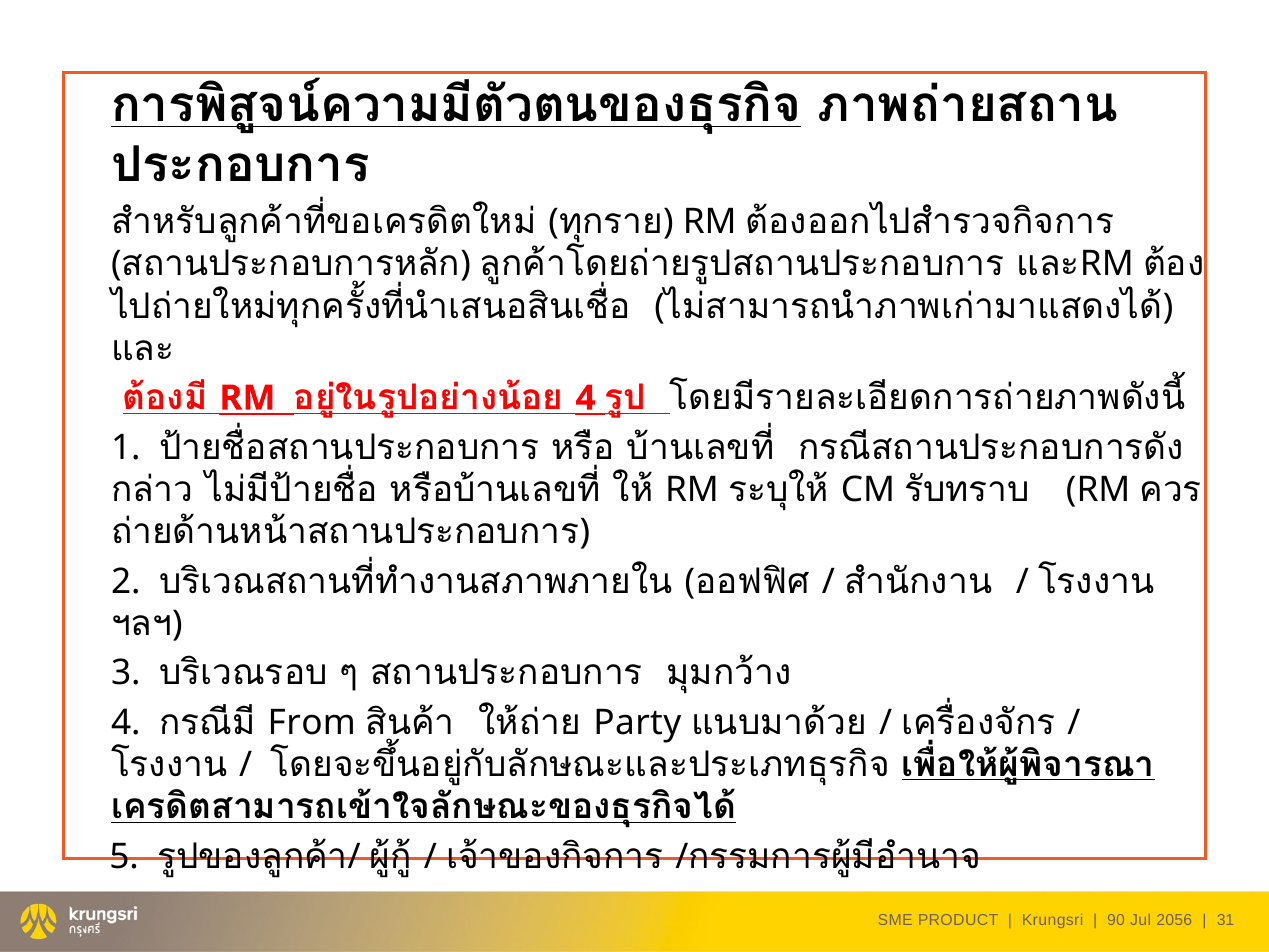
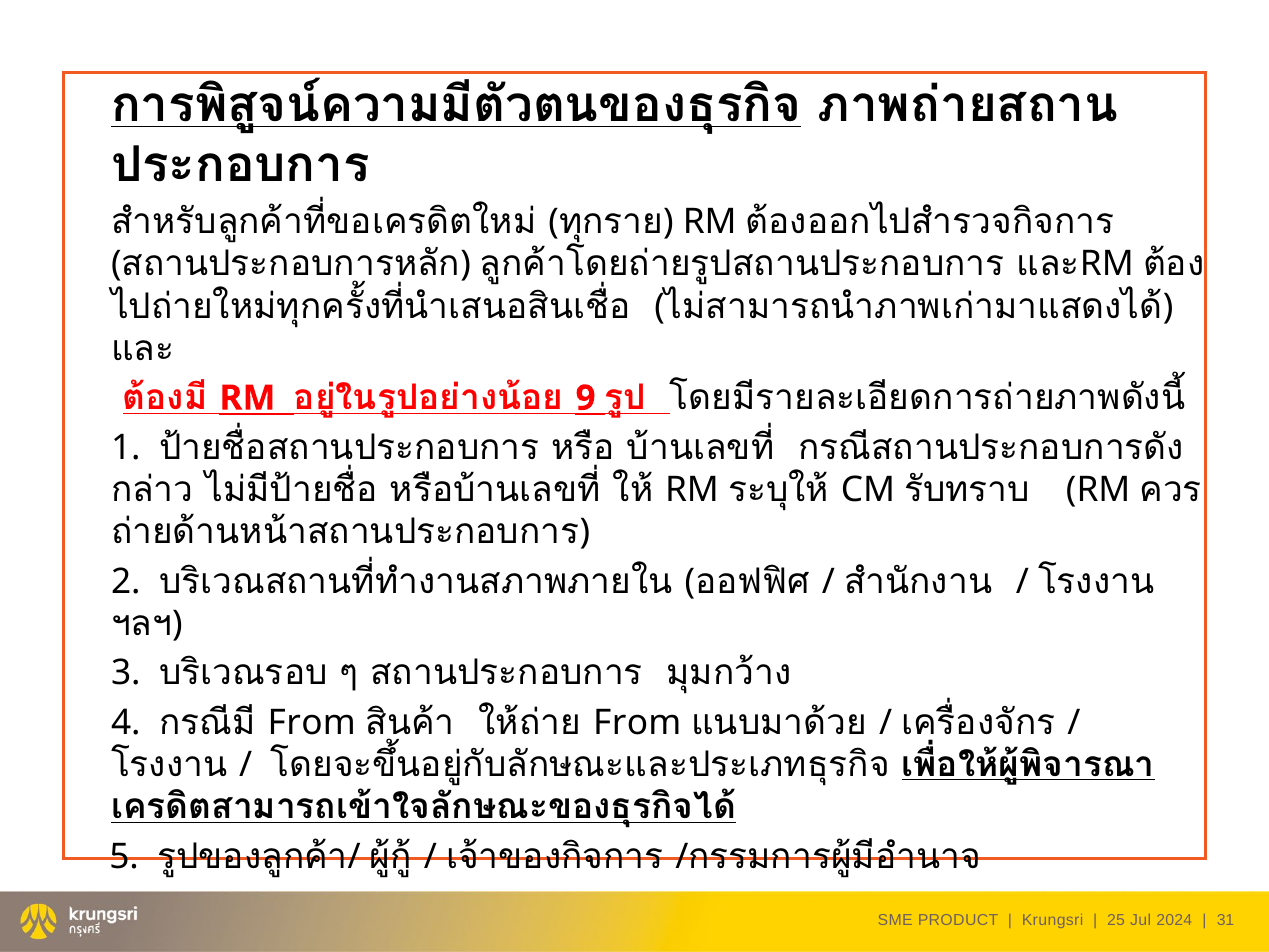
4: 4 -> 9 (586, 398)
Party: Party -> From (637, 722)
90: 90 -> 25 (1116, 920)
2056: 2056 -> 2024 (1174, 920)
